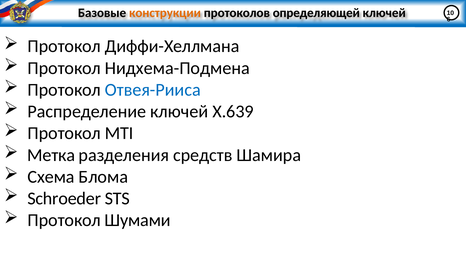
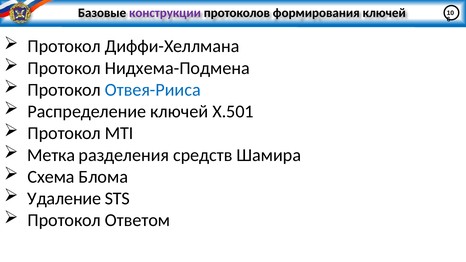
конструкции colour: orange -> purple (165, 13)
определяющей: определяющей -> формирования (316, 13)
Х.639: Х.639 -> Х.501 (233, 112)
Schroeder: Schroeder -> Удаление (64, 199)
Шумами: Шумами -> Ответом (137, 220)
